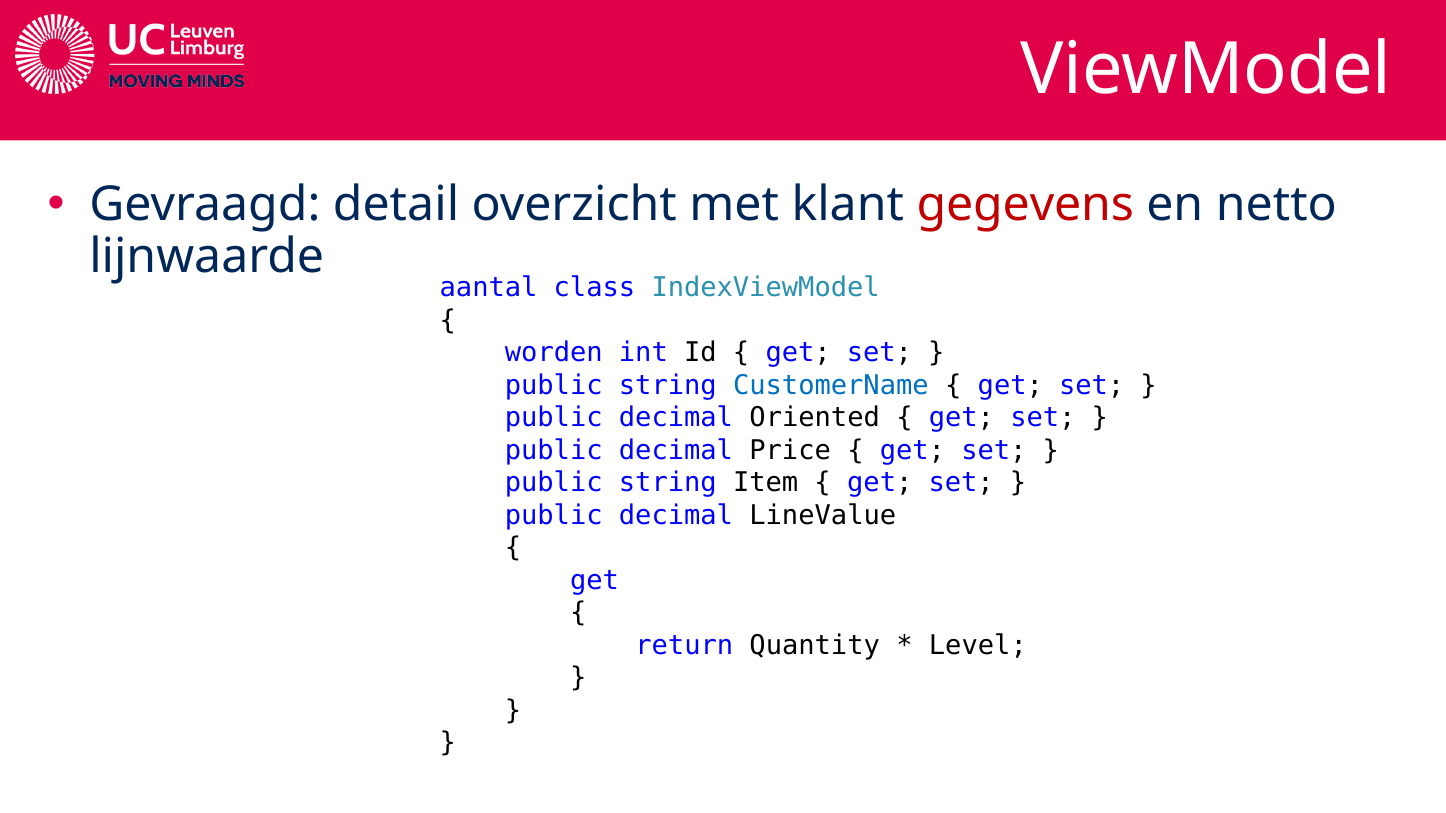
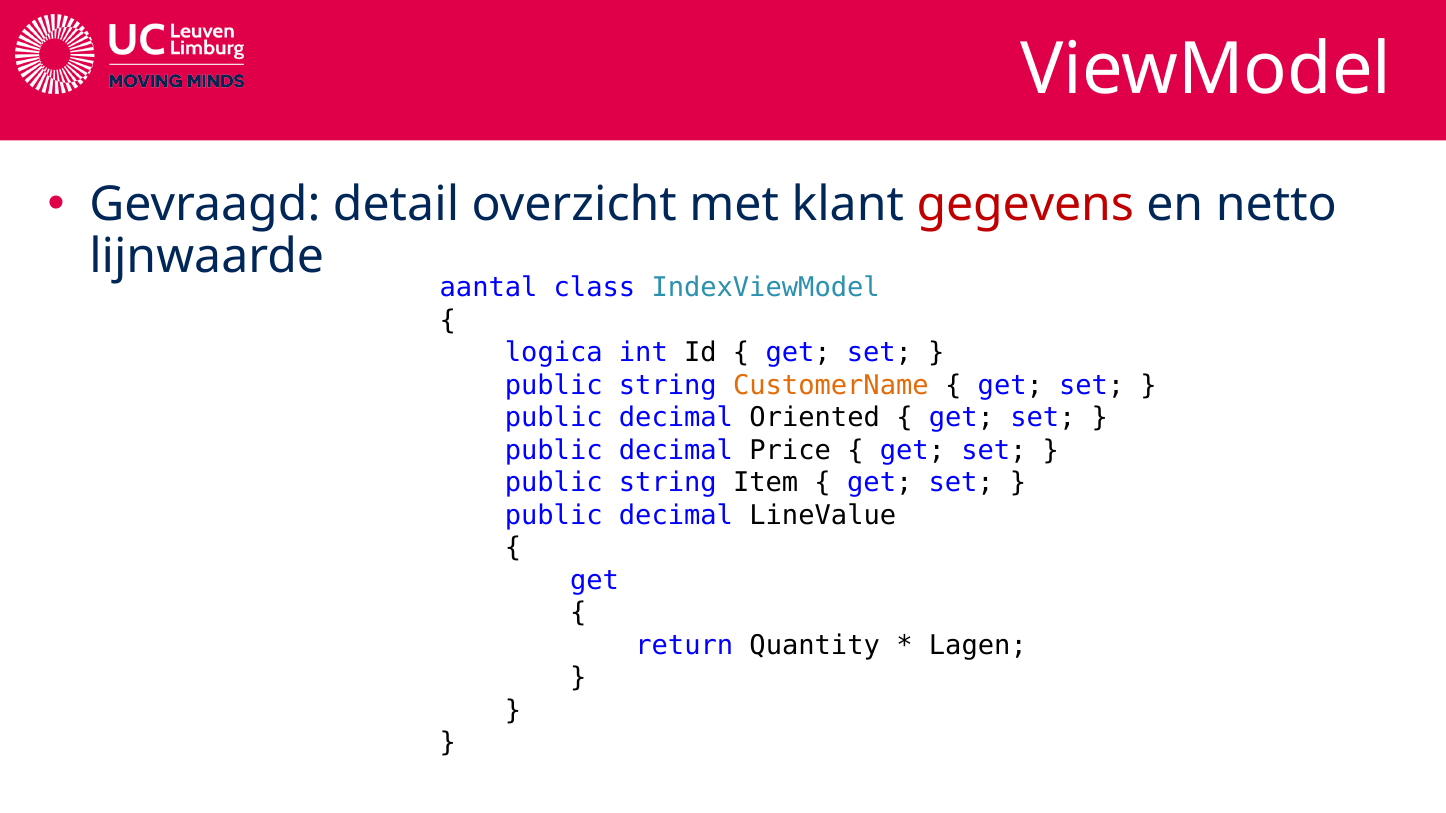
worden: worden -> logica (554, 353)
CustomerName colour: blue -> orange (831, 385)
Level: Level -> Lagen (978, 646)
